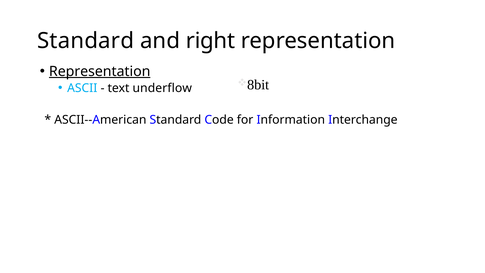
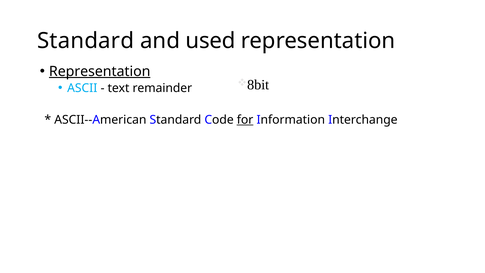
right: right -> used (210, 41)
underflow: underflow -> remainder (162, 88)
for underline: none -> present (245, 120)
